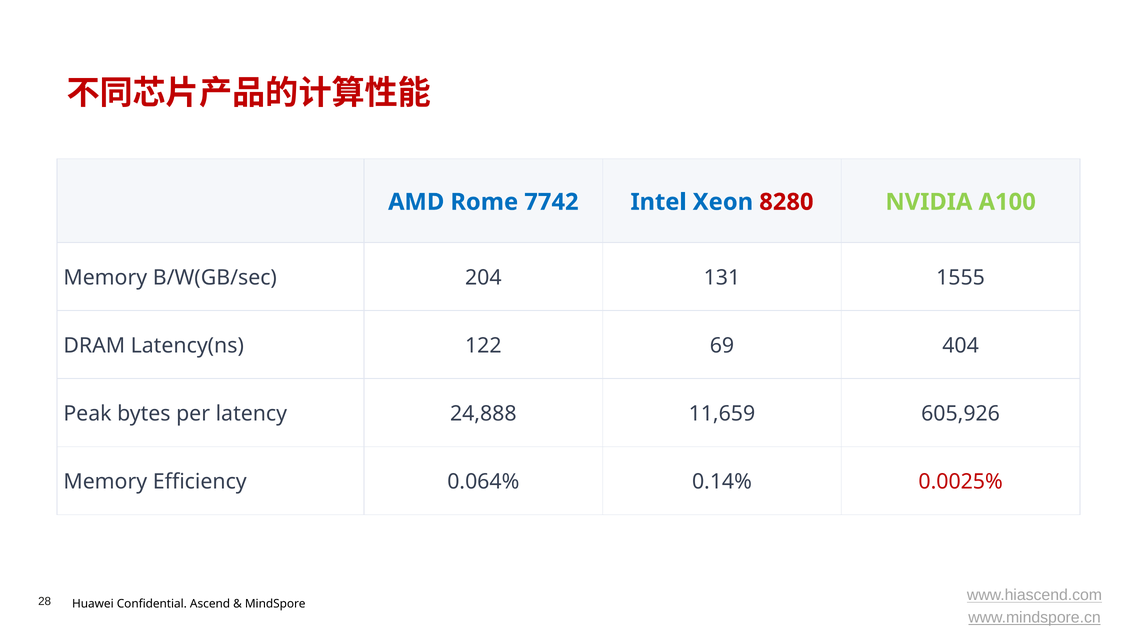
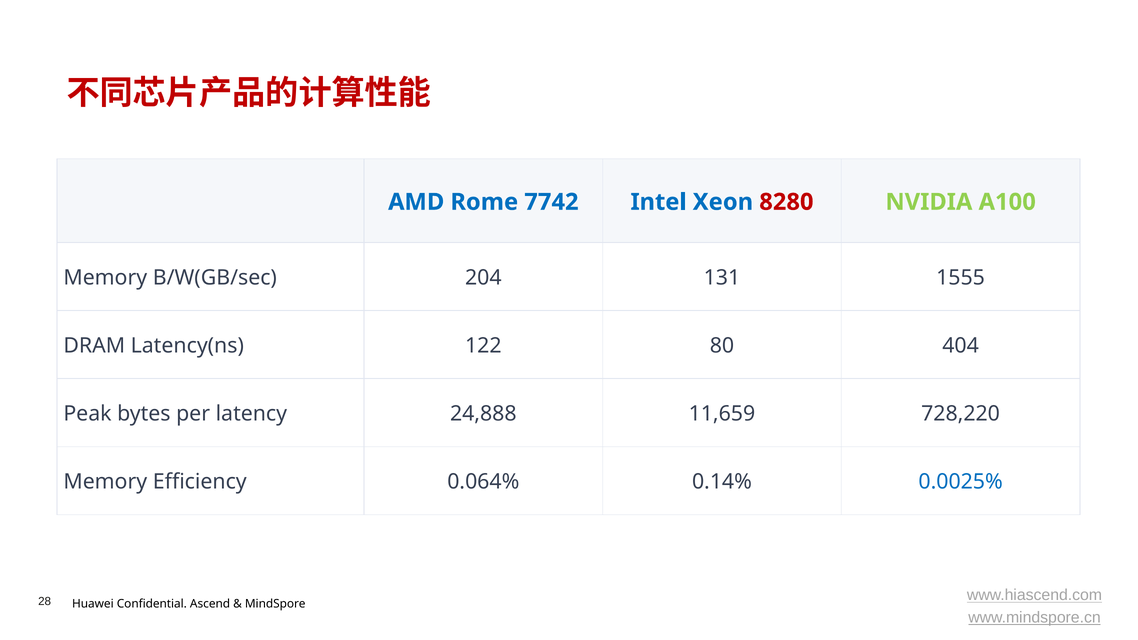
69: 69 -> 80 (722, 346)
605,926: 605,926 -> 728,220 (961, 414)
0.0025% colour: red -> blue (961, 482)
